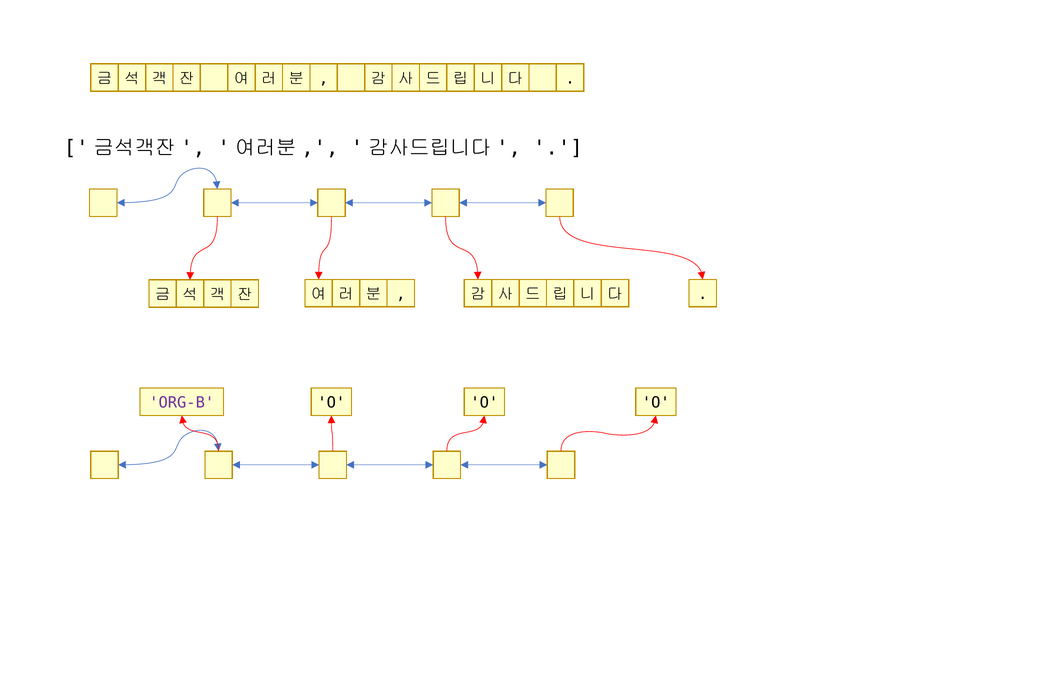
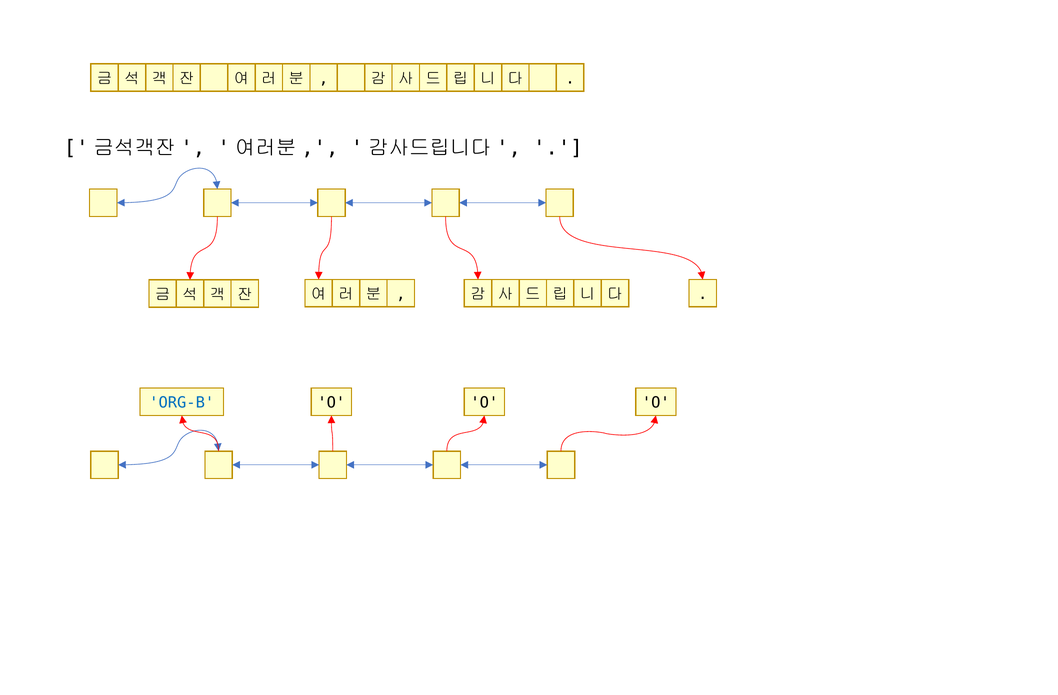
ORG-B colour: purple -> blue (182, 403)
